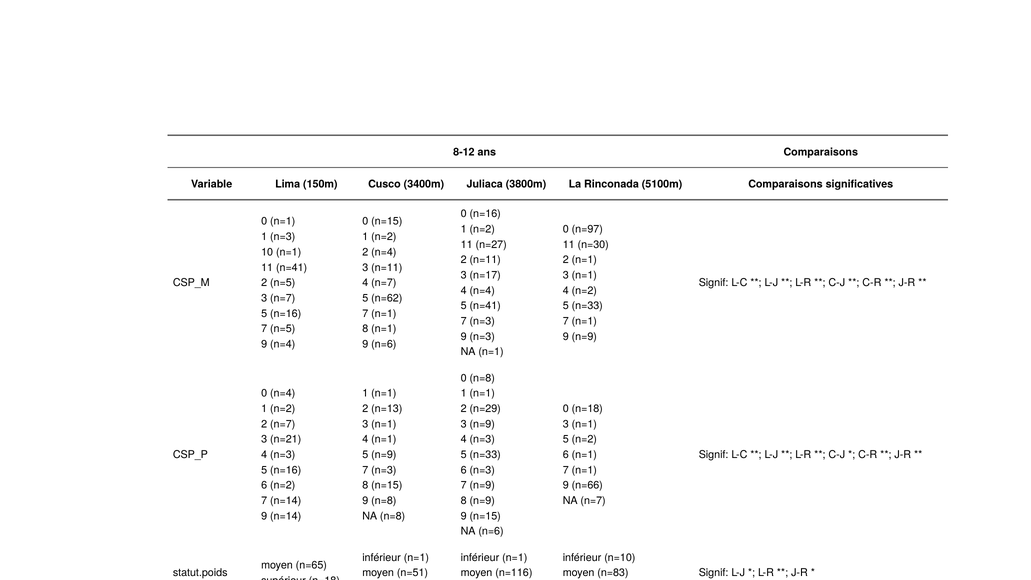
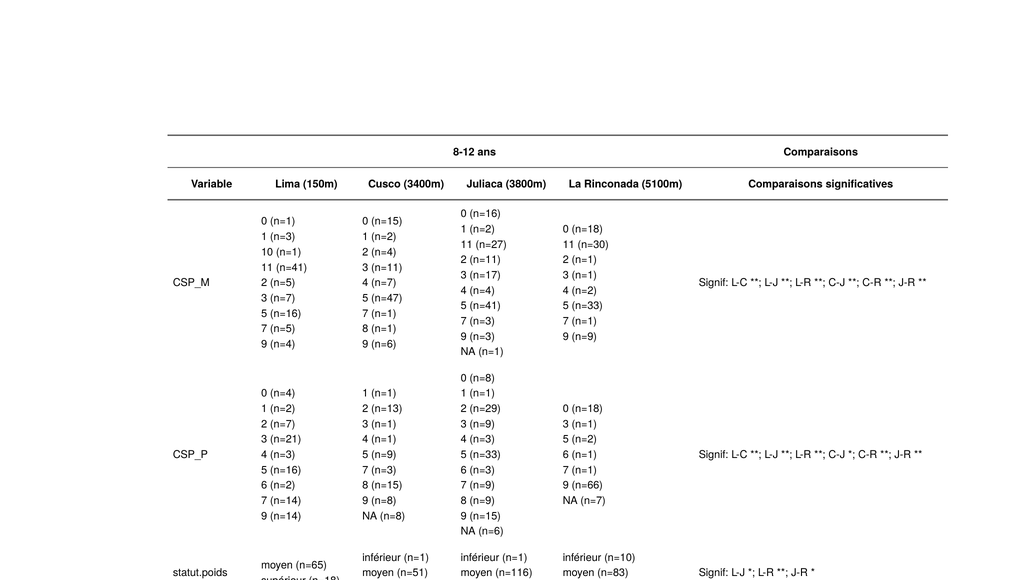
n=97: n=97 -> n=18 (587, 229)
n=62: n=62 -> n=47 (387, 298)
